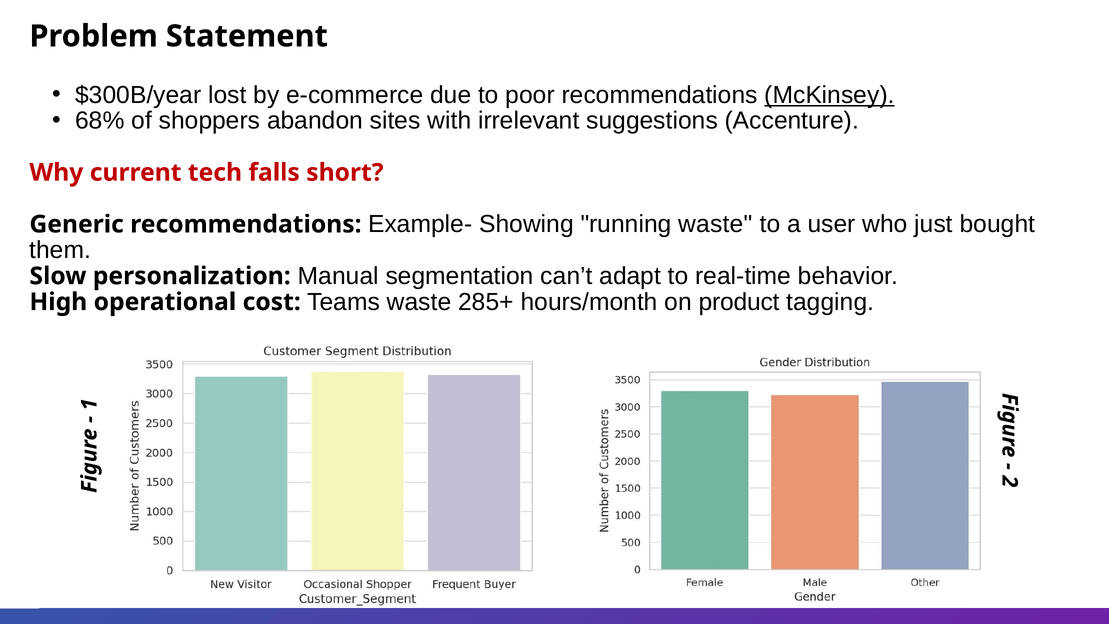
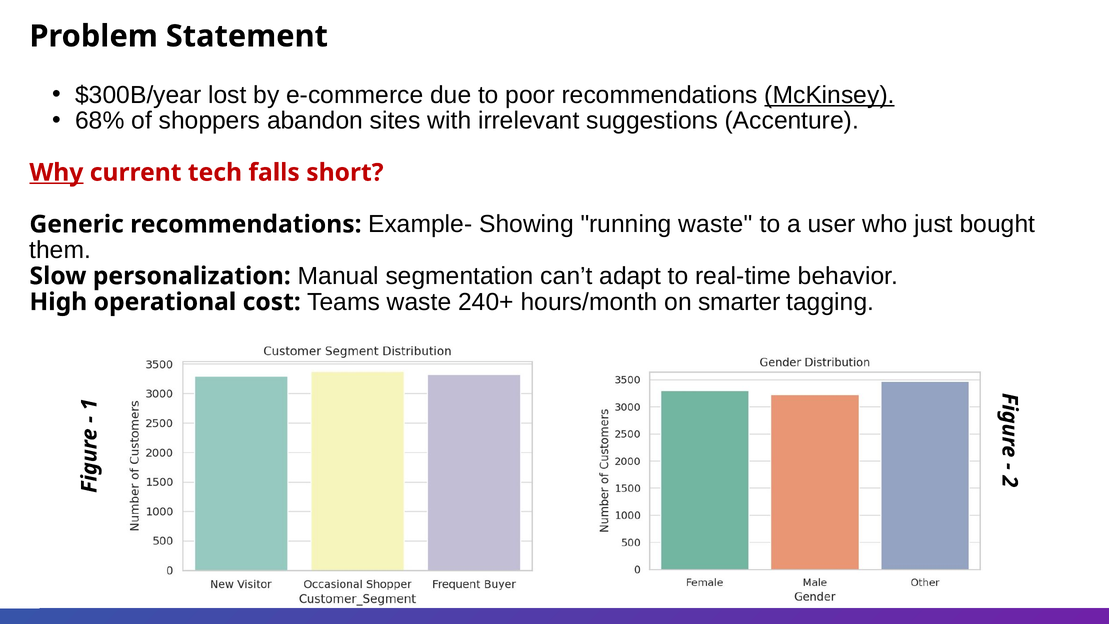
Why underline: none -> present (56, 173)
285+: 285+ -> 240+ (486, 302)
product: product -> smarter (739, 302)
